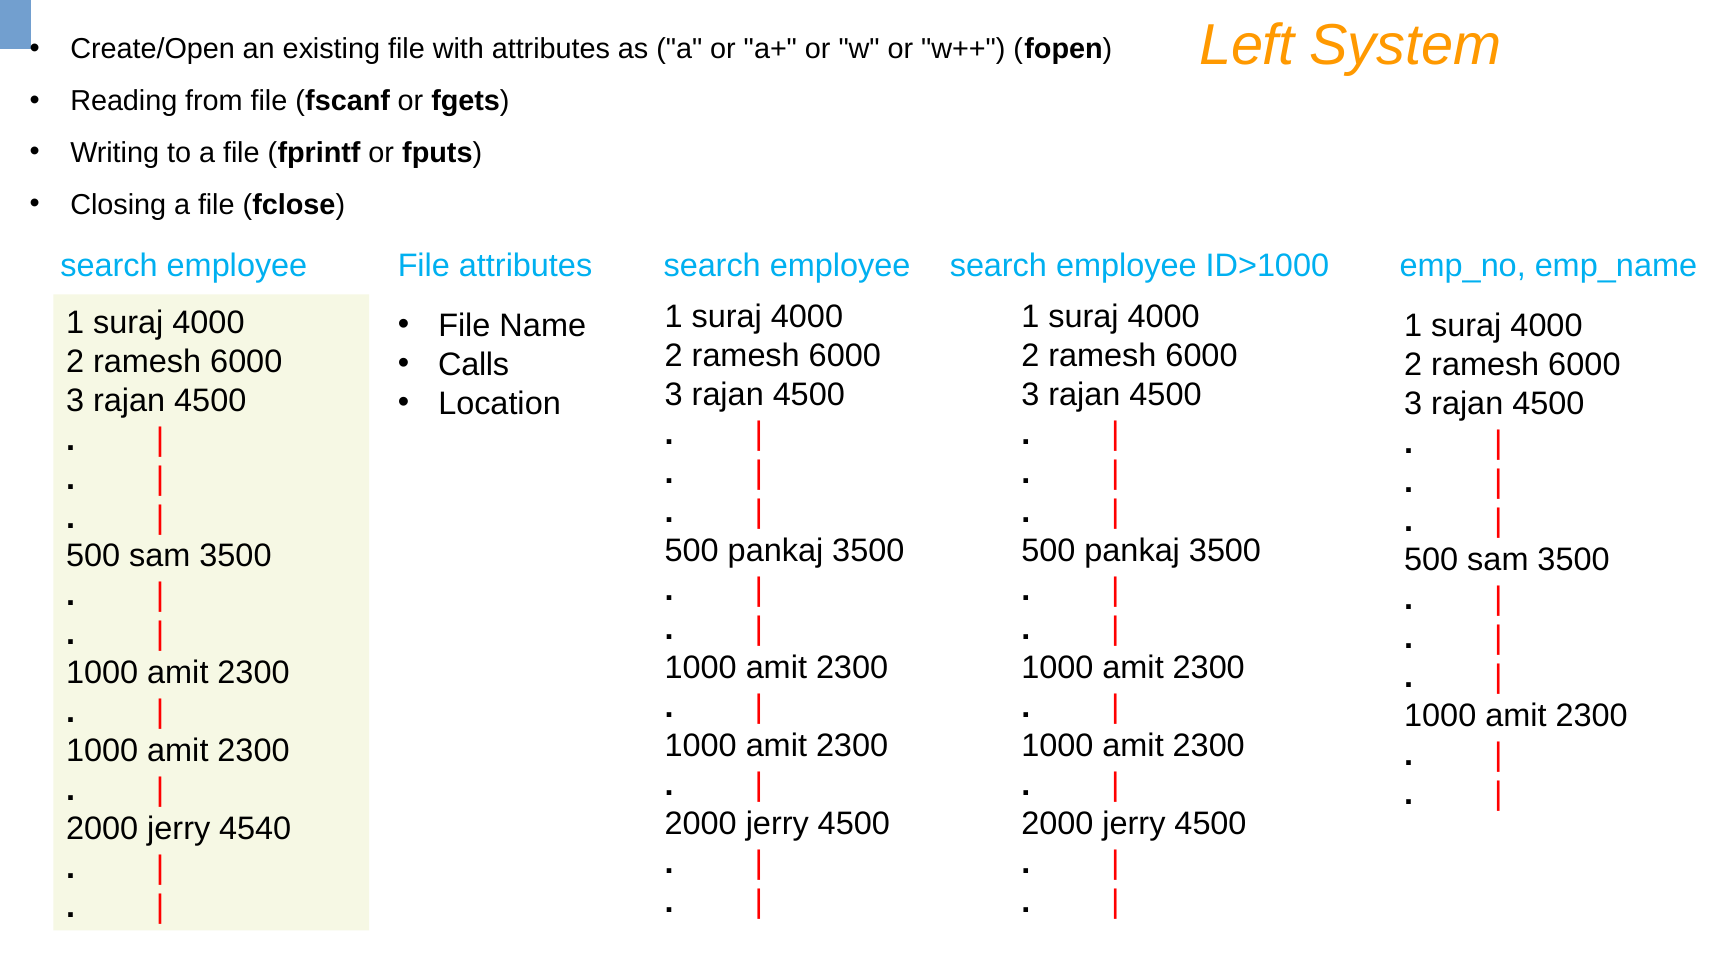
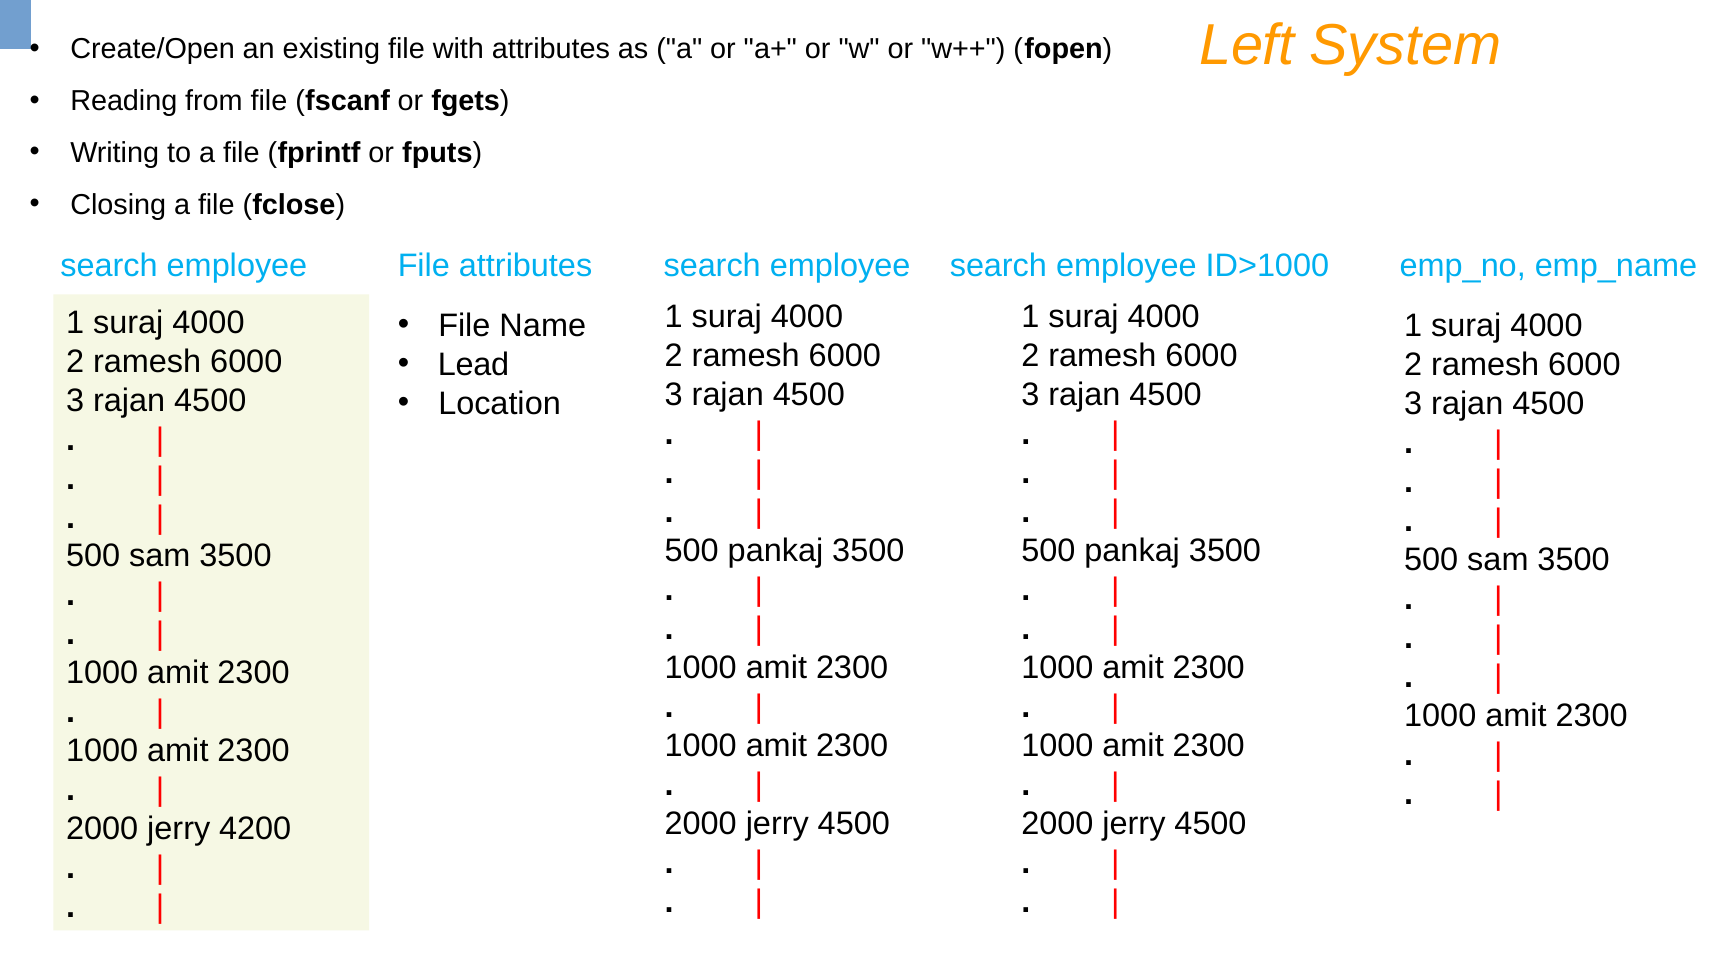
Calls: Calls -> Lead (474, 364)
4540: 4540 -> 4200 (255, 829)
